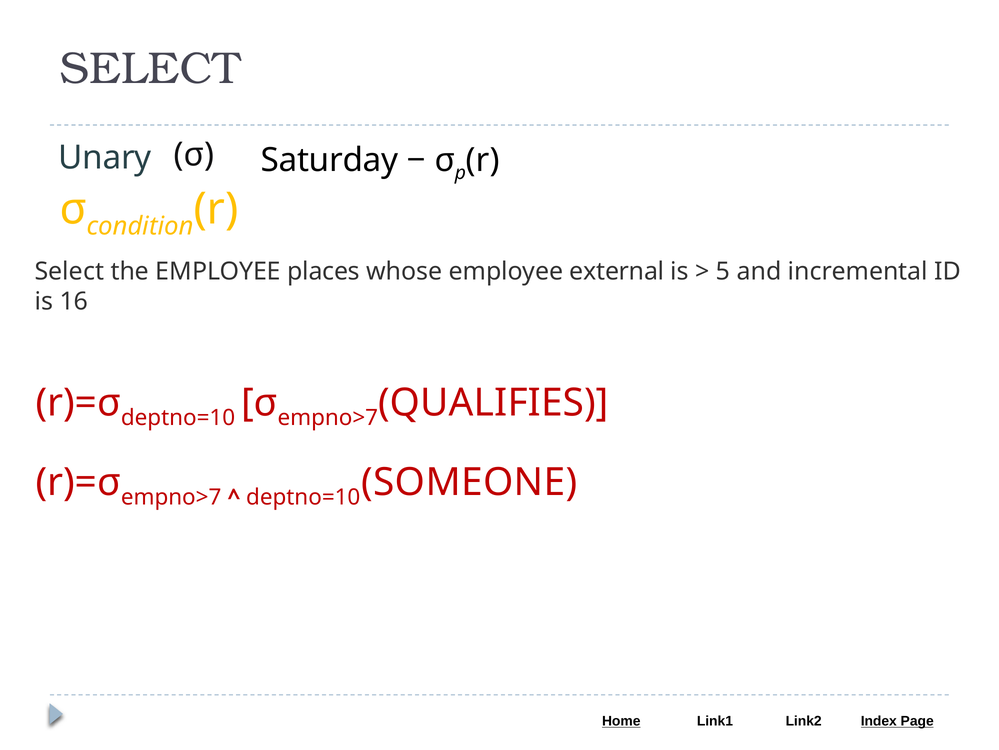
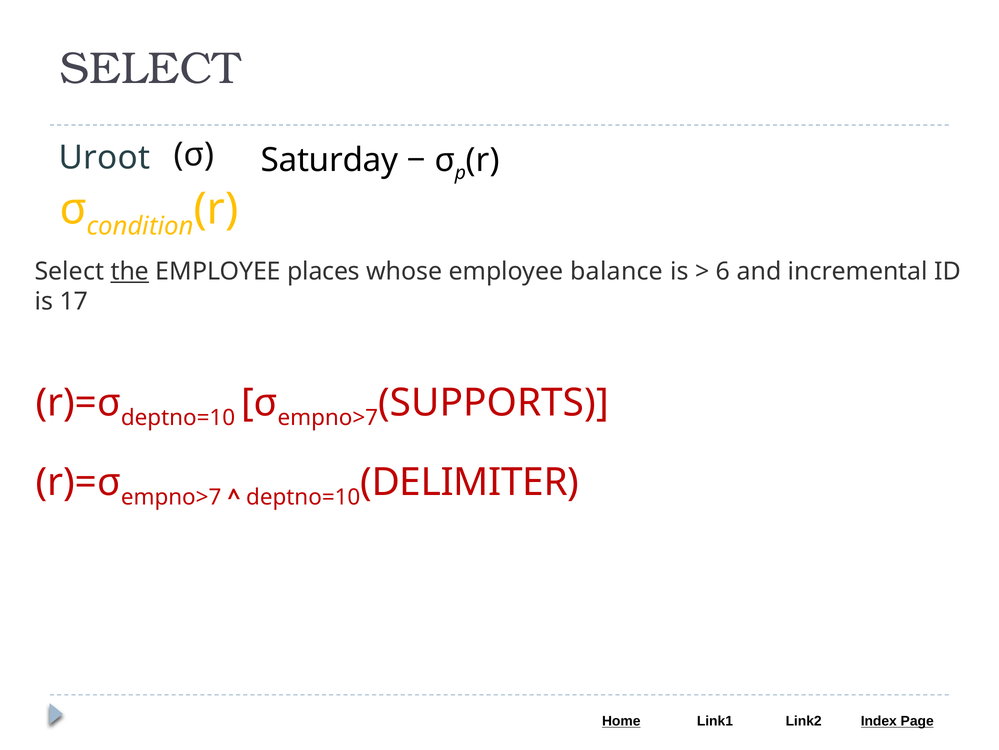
Unary: Unary -> Uroot (105, 157)
the underline: none -> present (130, 271)
external: external -> balance (617, 271)
5: 5 -> 6 (723, 271)
16: 16 -> 17 (74, 301)
QUALIFIES: QUALIFIES -> SUPPORTS (493, 402)
SOMEONE: SOMEONE -> DELIMITER (470, 482)
